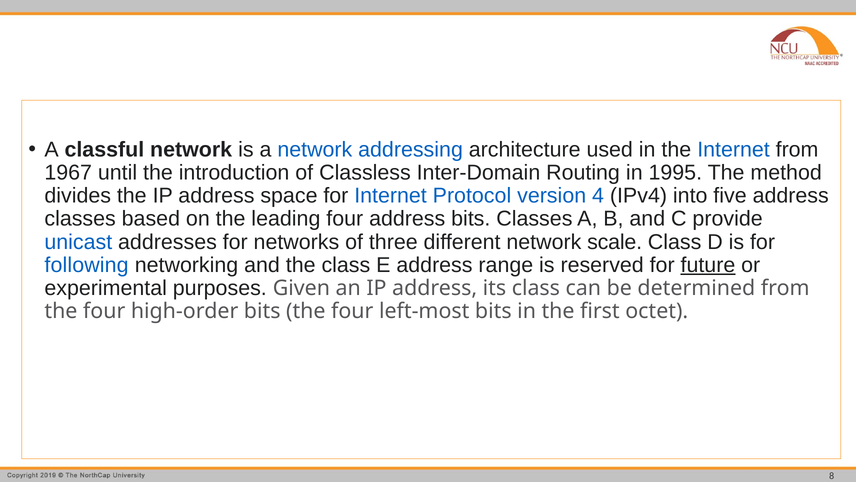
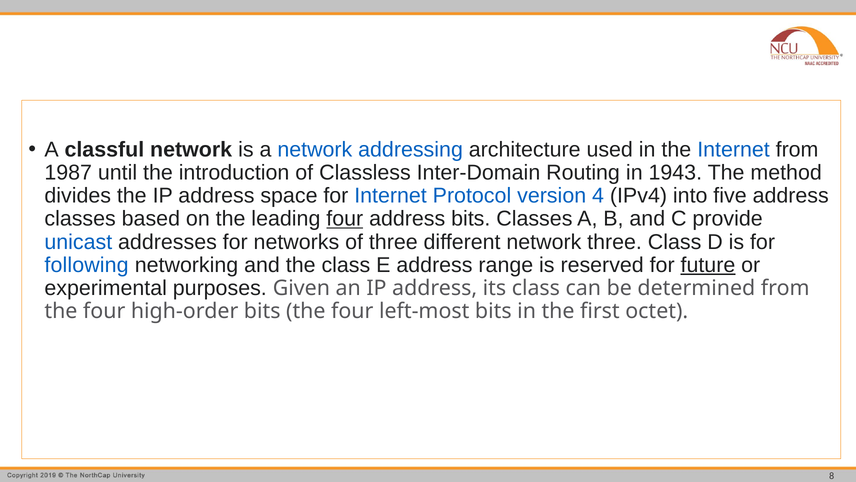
1967: 1967 -> 1987 (68, 172)
1995: 1995 -> 1943 (675, 172)
four underline: none -> present (345, 219)
network scale: scale -> three (615, 242)
